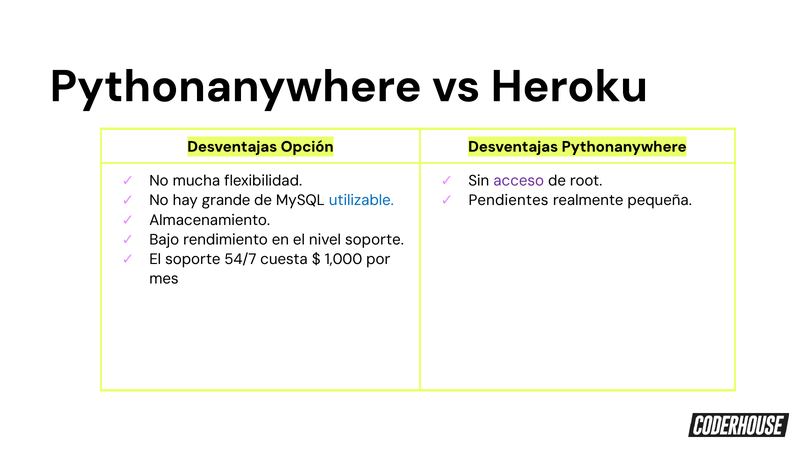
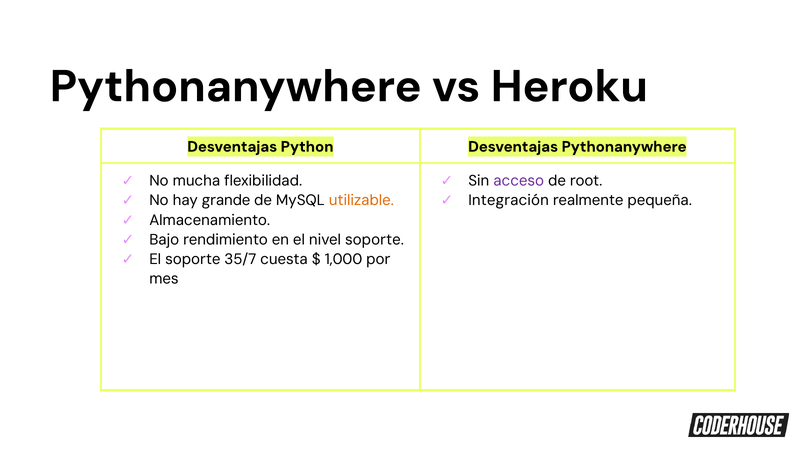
Opción: Opción -> Python (307, 147)
utilizable colour: blue -> orange (361, 200)
Pendientes: Pendientes -> Integración (509, 200)
54/7: 54/7 -> 35/7 (240, 259)
